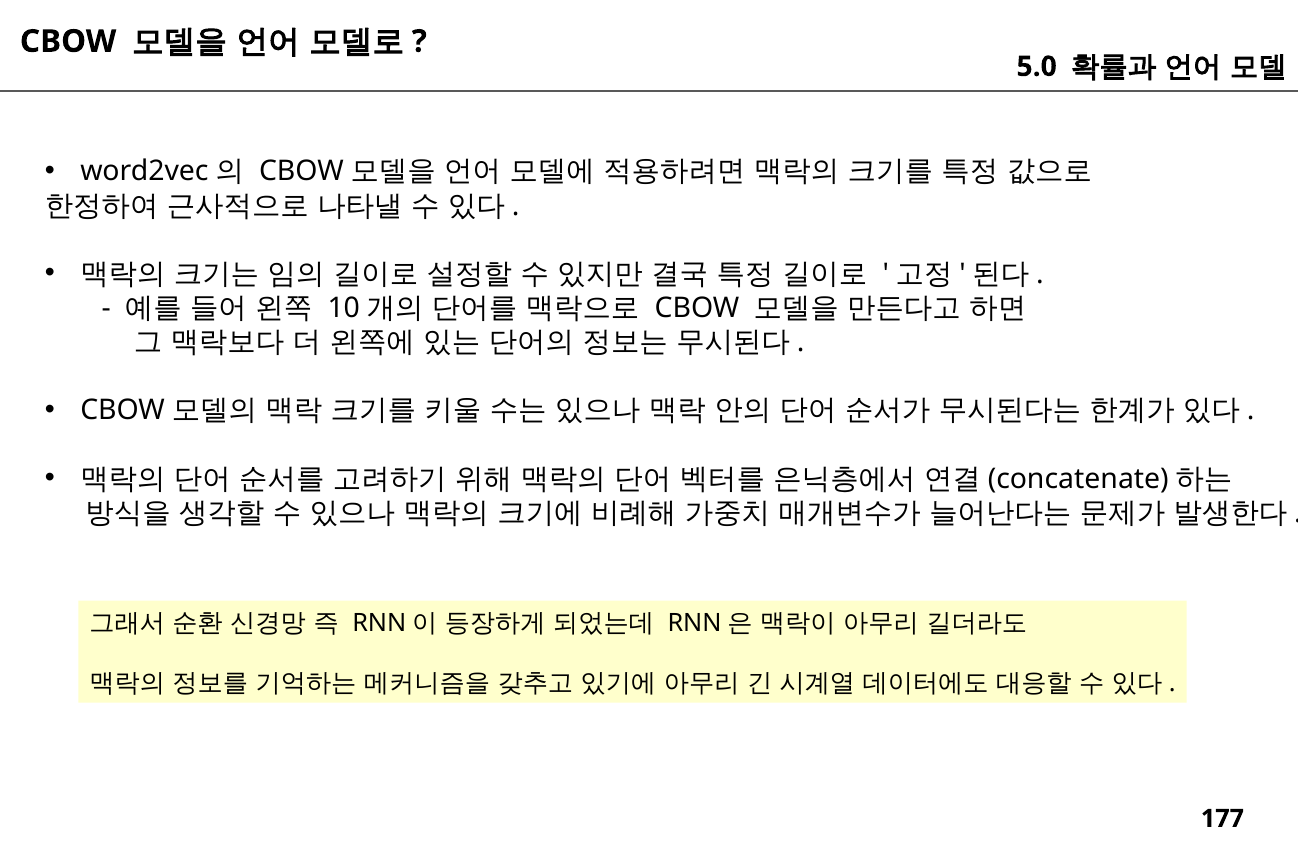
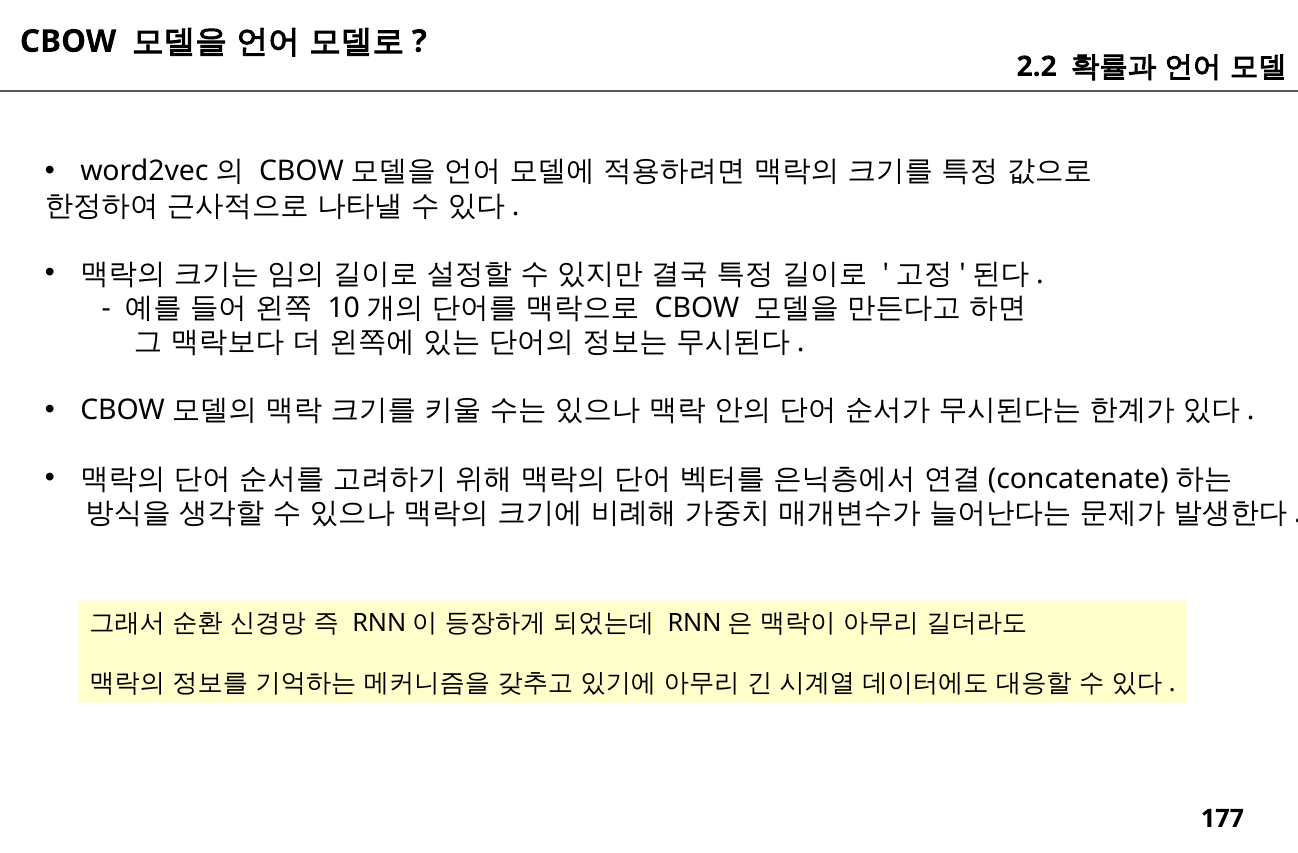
5.0: 5.0 -> 2.2 (1037, 67)
